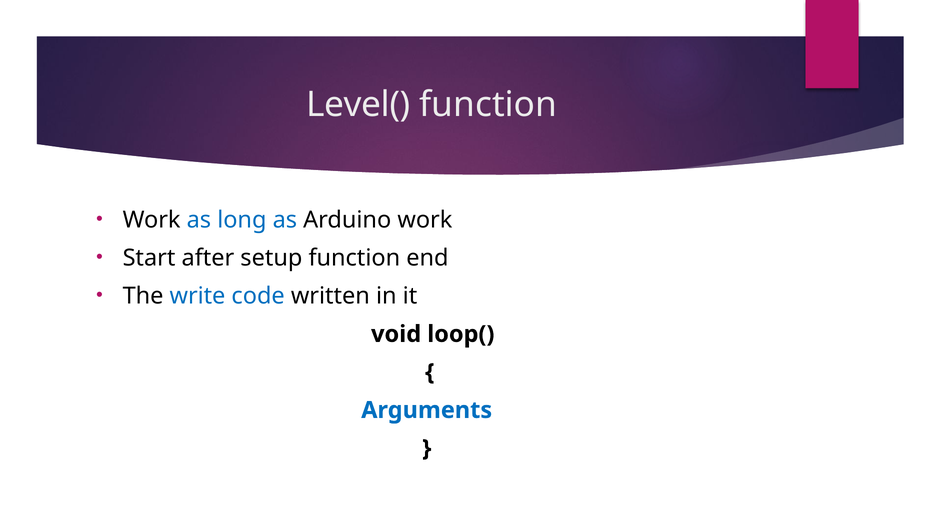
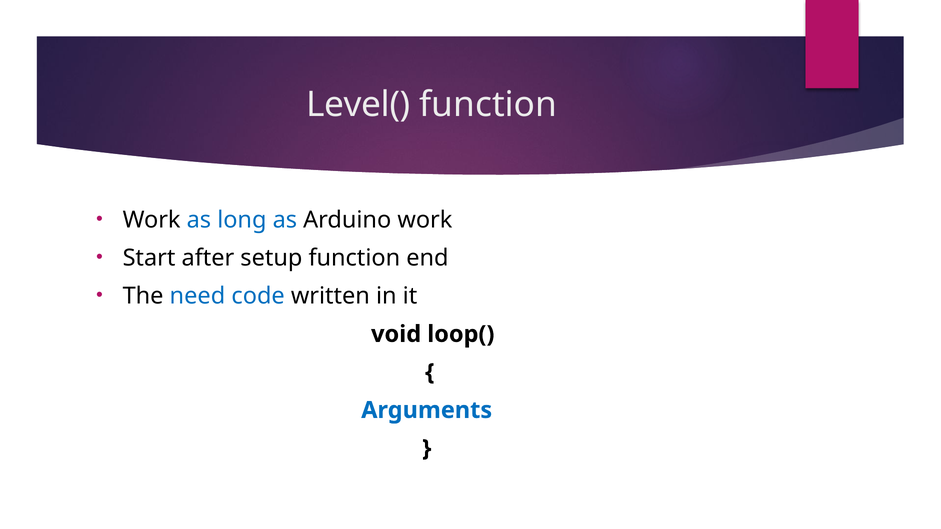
write: write -> need (197, 296)
